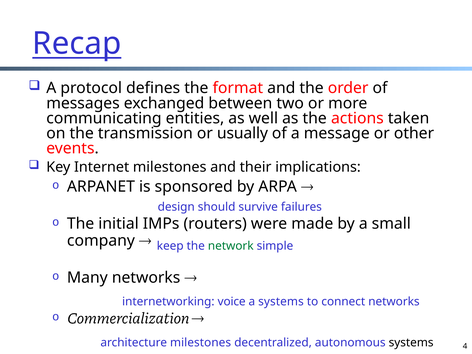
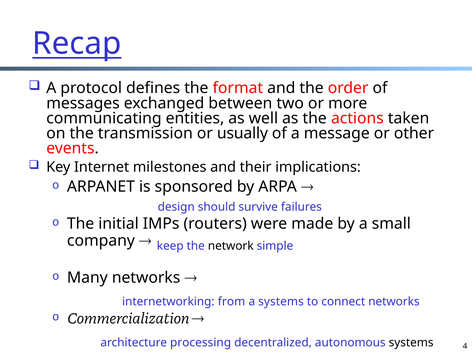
network colour: green -> black (231, 246)
voice: voice -> from (232, 302)
architecture milestones: milestones -> processing (201, 343)
